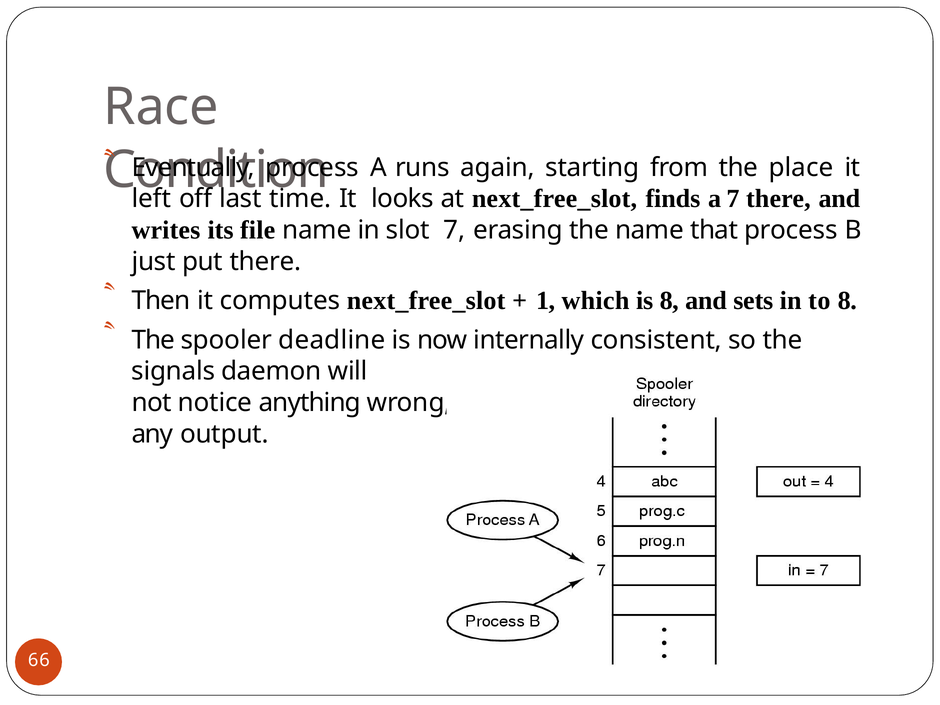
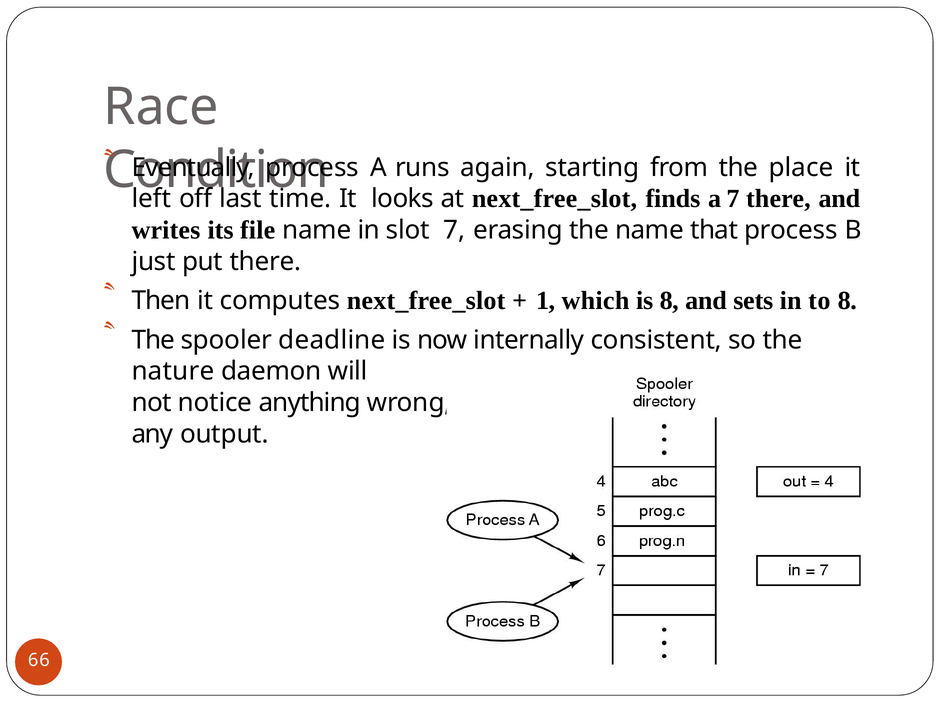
signals: signals -> nature (173, 371)
